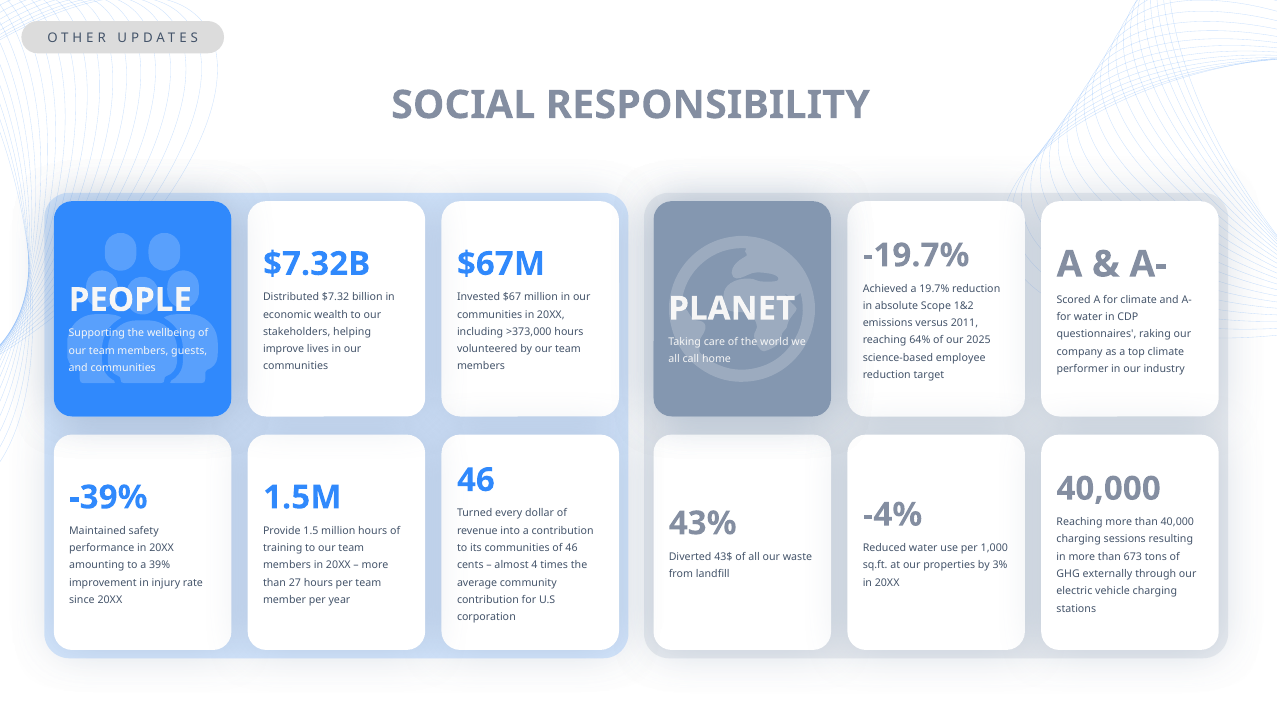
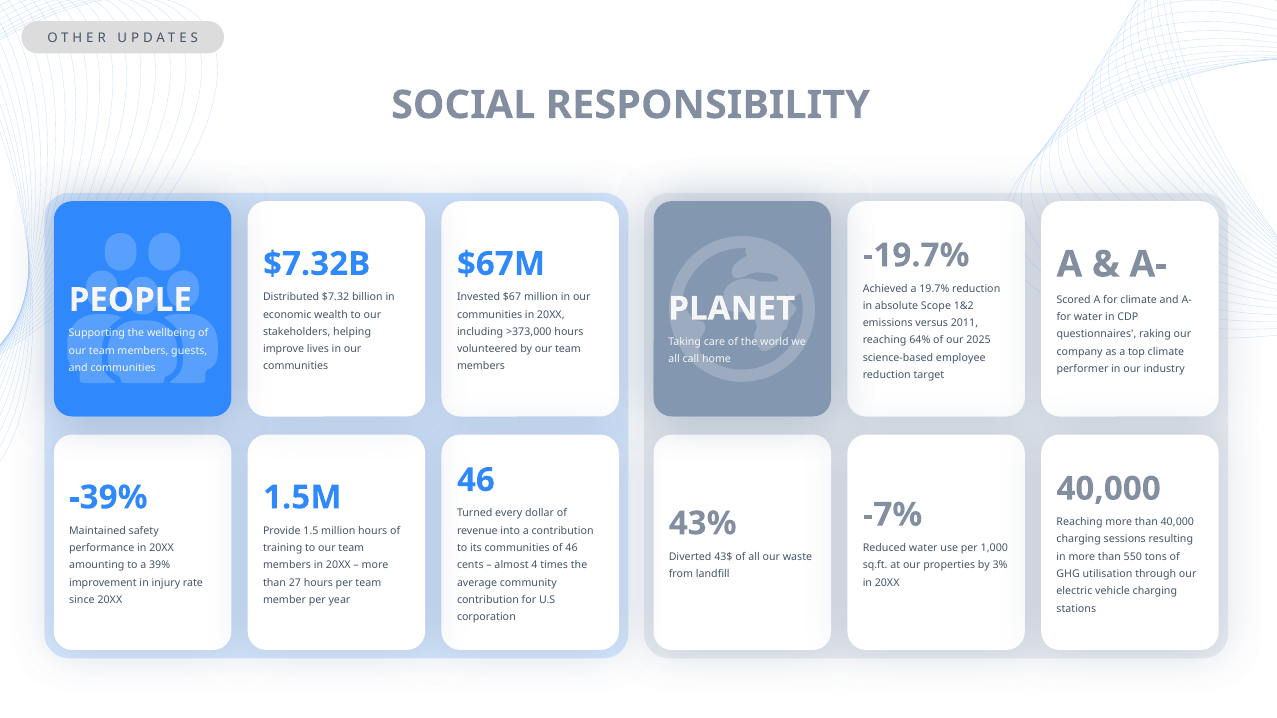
-4%: -4% -> -7% (893, 515)
673: 673 -> 550 (1133, 557)
externally: externally -> utilisation (1107, 574)
